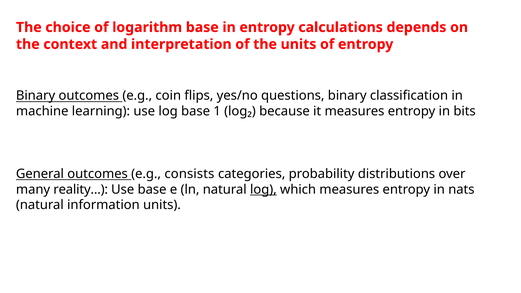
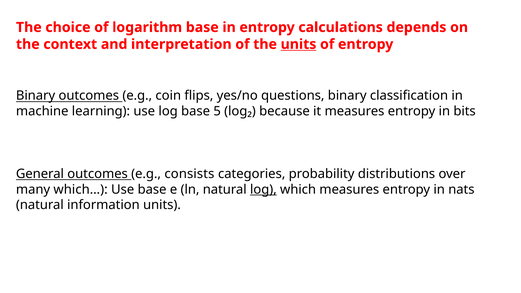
units underline: none -> present (298, 44)
1: 1 -> 5 (217, 111)
reality…: reality… -> which… (81, 189)
